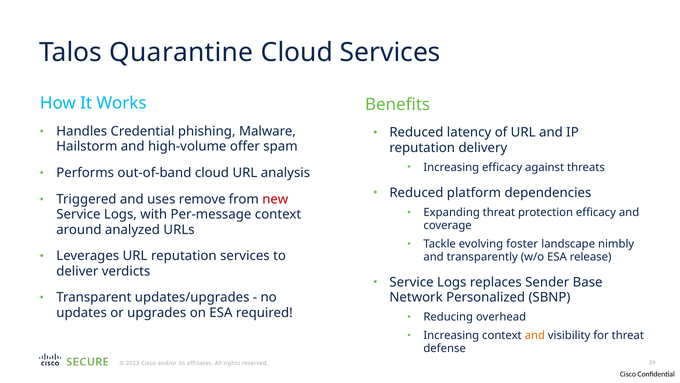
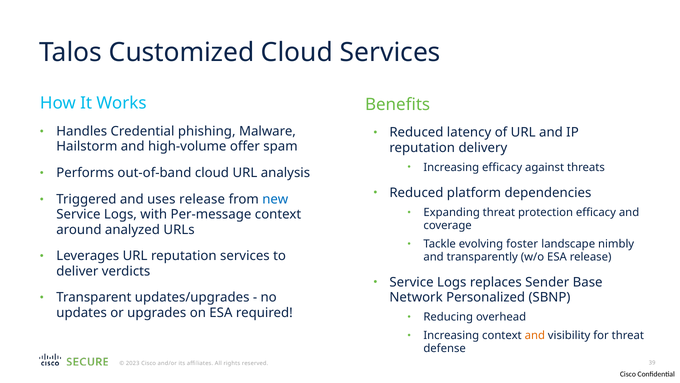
Quarantine: Quarantine -> Customized (182, 52)
uses remove: remove -> release (202, 199)
new colour: red -> blue (275, 199)
